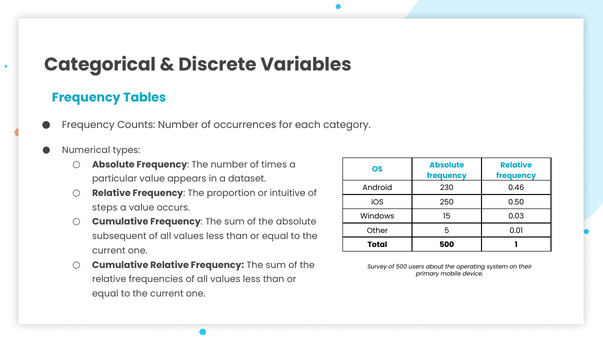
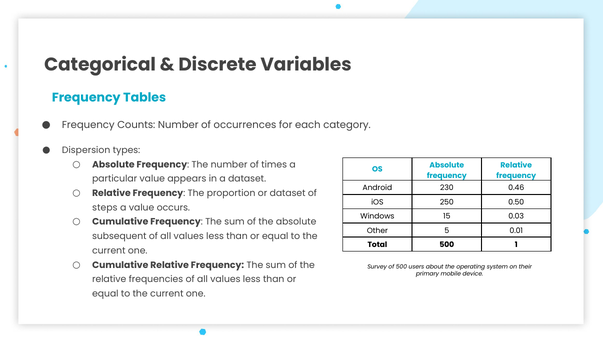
Numerical: Numerical -> Dispersion (86, 150)
or intuitive: intuitive -> dataset (288, 193)
